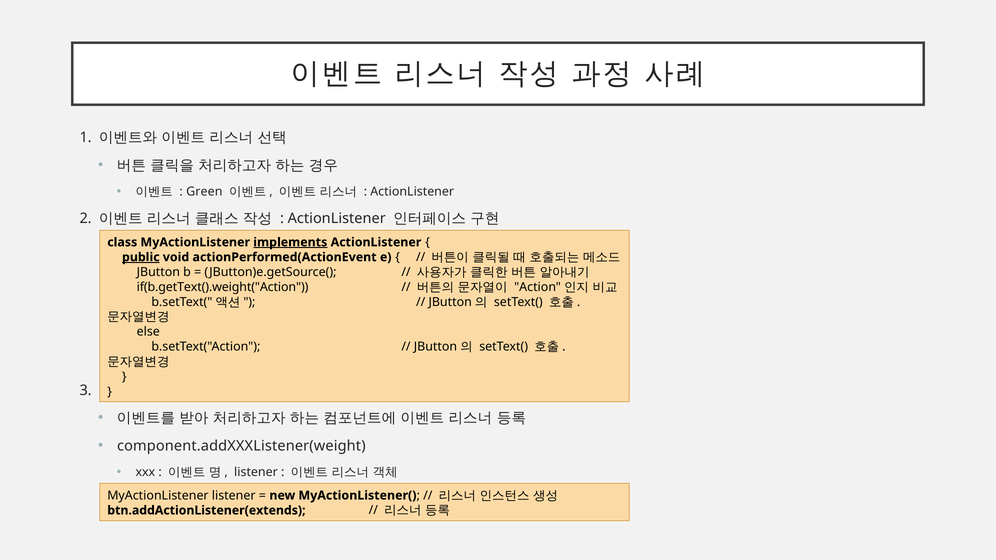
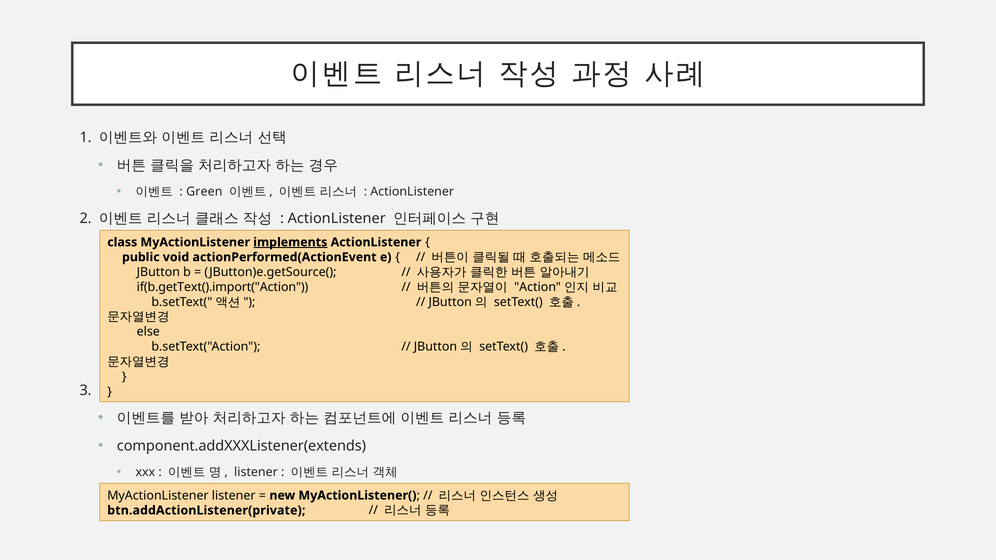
public underline: present -> none (141, 257)
if(b.getText().weight("Action: if(b.getText().weight("Action -> if(b.getText().import("Action (223, 287)
component.addXXXListener(weight: component.addXXXListener(weight -> component.addXXXListener(extends (241, 446)
btn.addActionListener(extends: btn.addActionListener(extends -> btn.addActionListener(private (206, 511)
